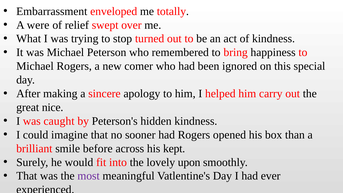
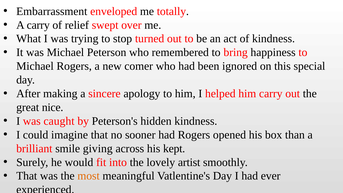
A were: were -> carry (38, 25)
before: before -> giving (98, 148)
upon: upon -> artist (189, 162)
most colour: purple -> orange (89, 176)
